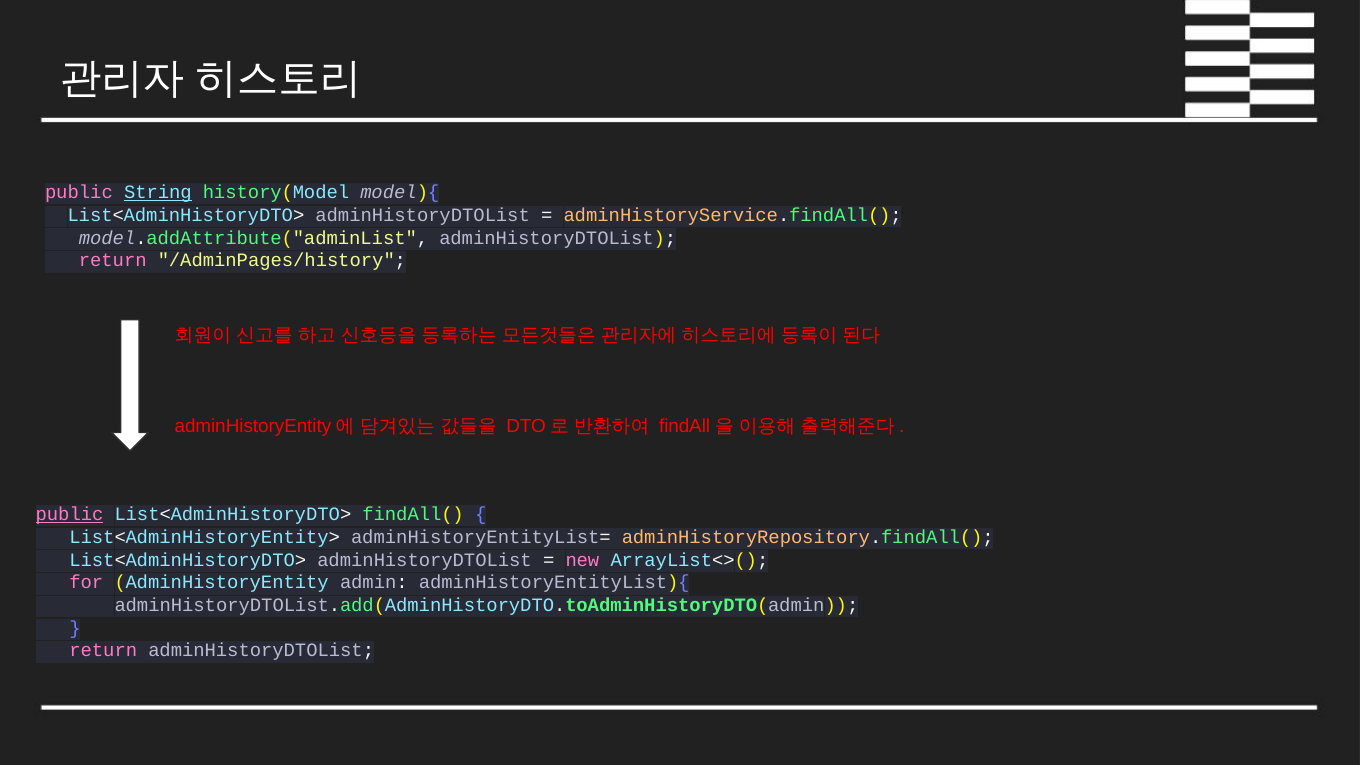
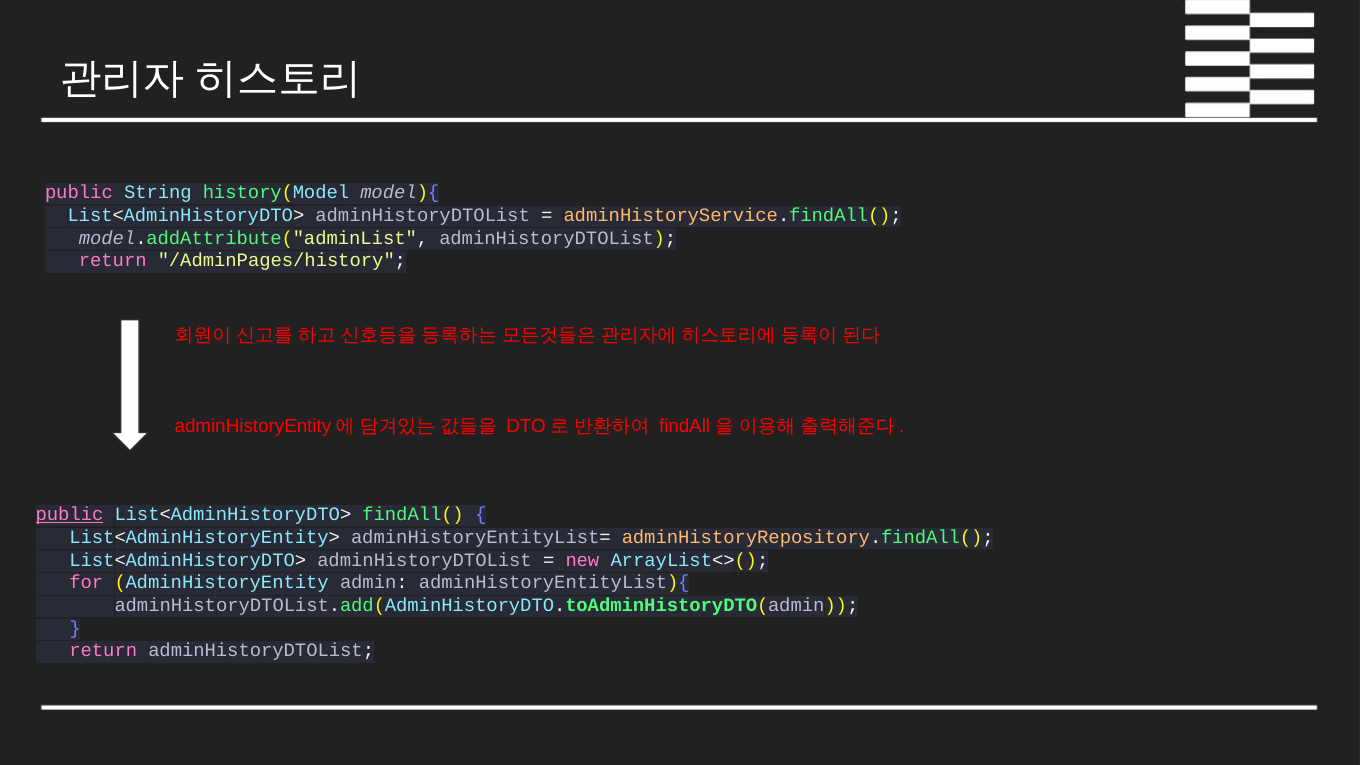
String underline: present -> none (158, 192)
